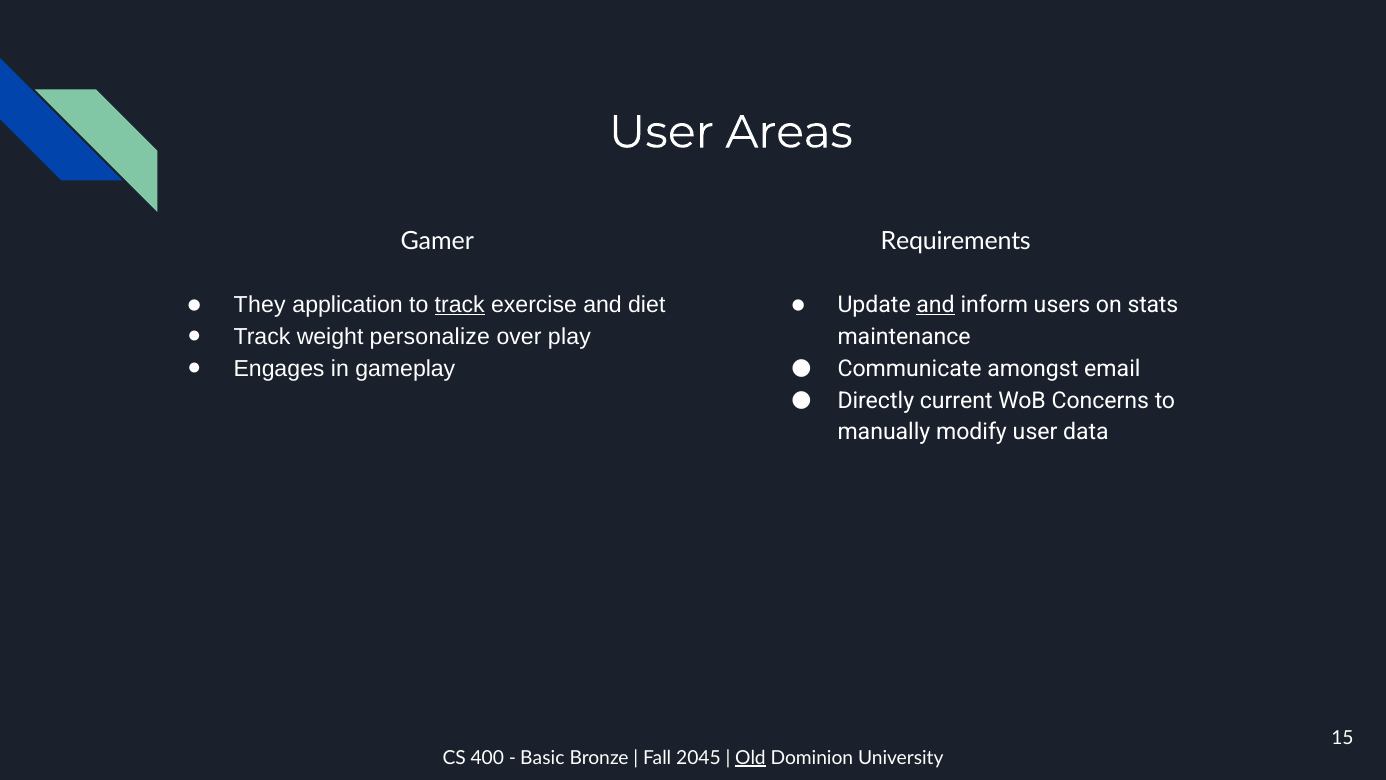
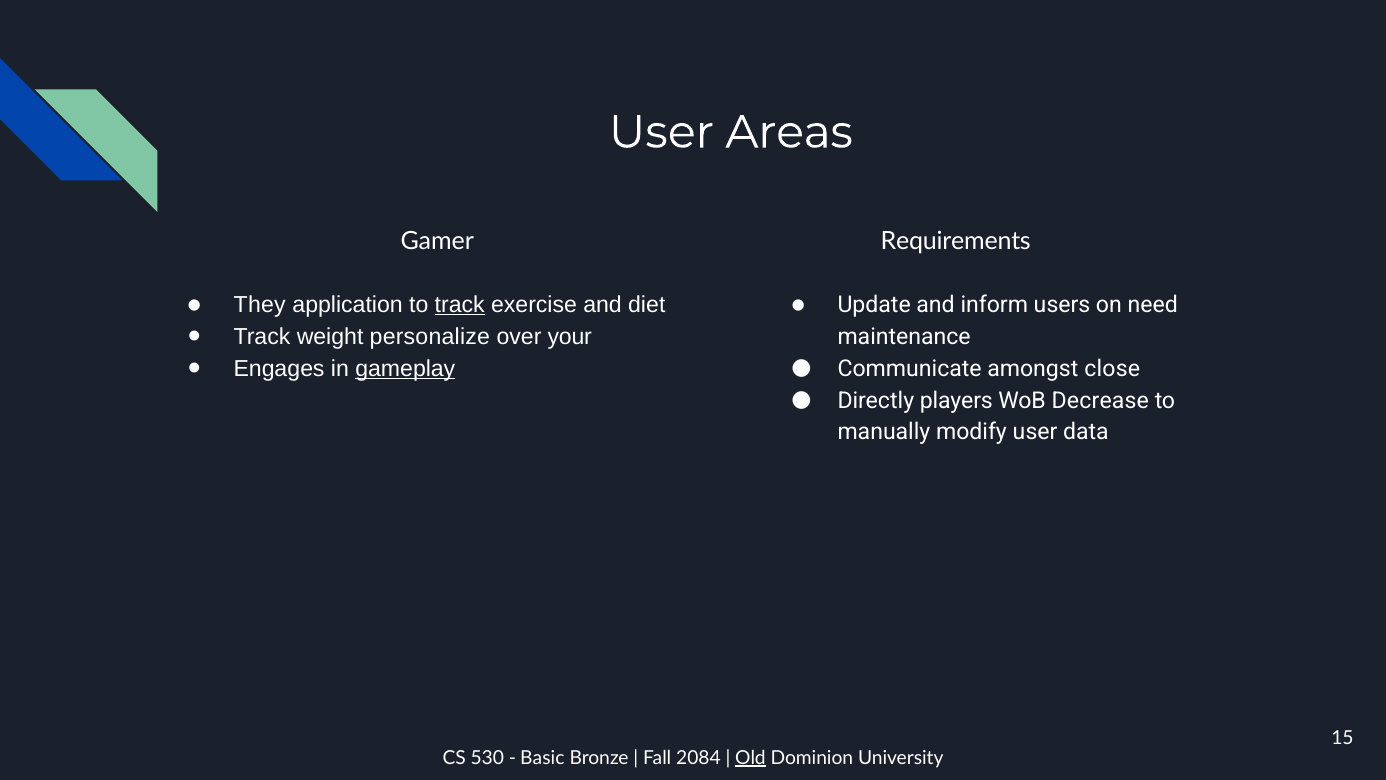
and underline: present -> none (936, 305)
stats: stats -> need (1153, 305)
play: play -> your (570, 336)
gameplay underline: none -> present (405, 368)
email: email -> close (1112, 368)
current: current -> players (956, 400)
Concerns: Concerns -> Decrease (1100, 400)
400: 400 -> 530 (487, 757)
2045: 2045 -> 2084 (698, 757)
